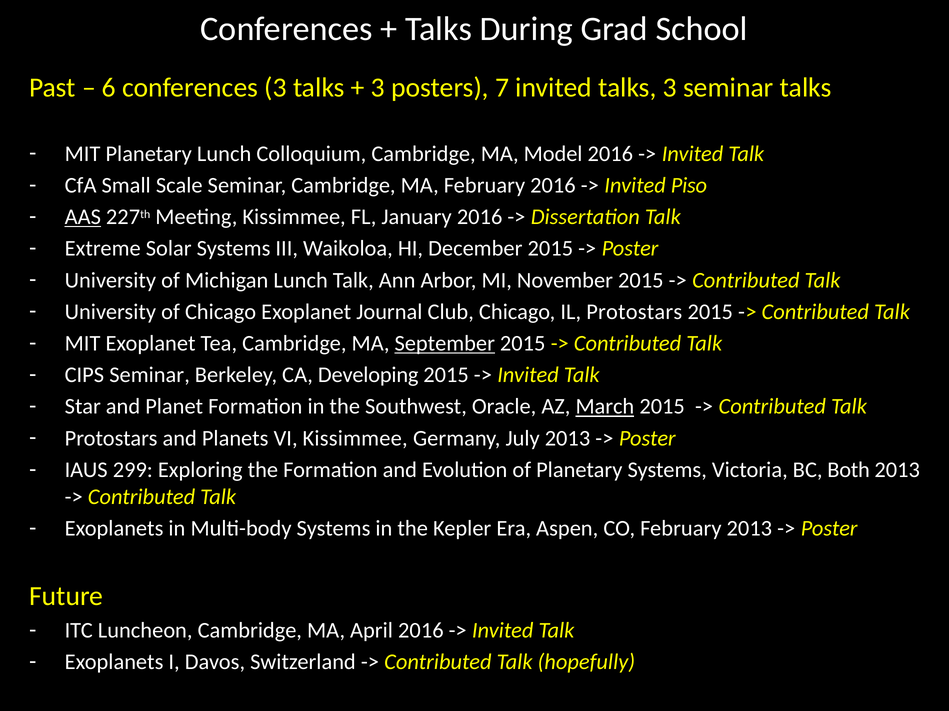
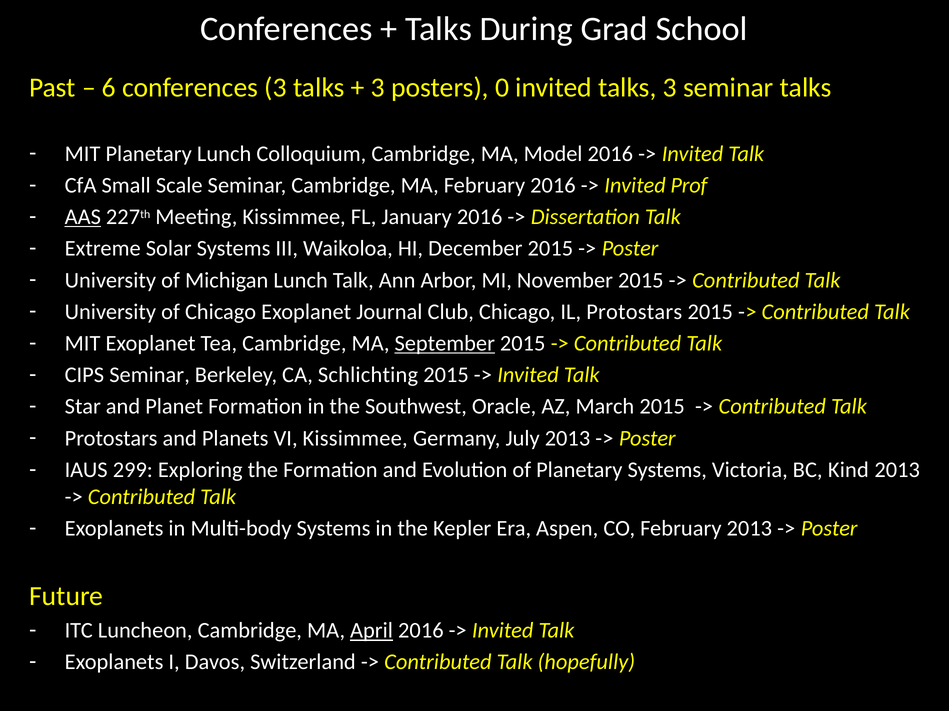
7: 7 -> 0 (502, 88)
Piso: Piso -> Prof (689, 186)
Developing: Developing -> Schlichting (368, 375)
March underline: present -> none (605, 407)
Both: Both -> Kind (848, 470)
April underline: none -> present (372, 631)
